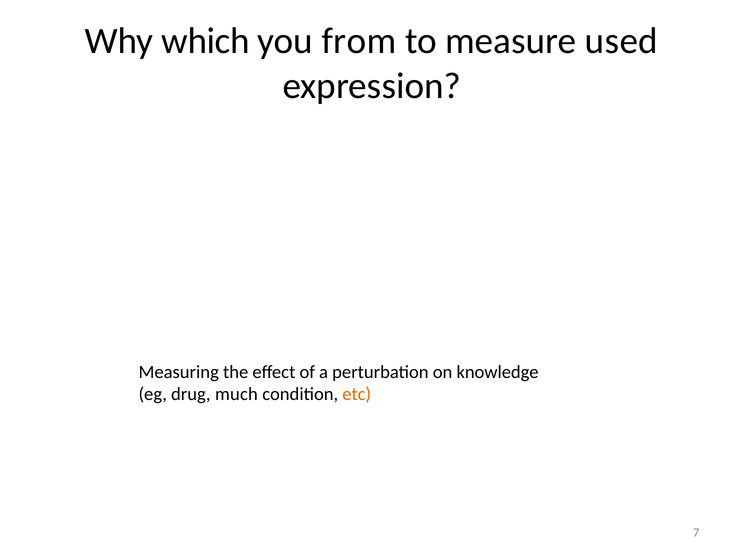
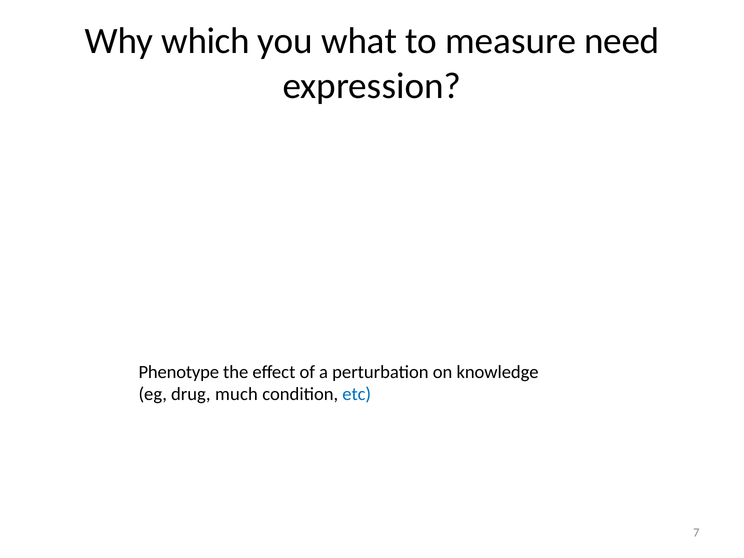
from: from -> what (359, 41)
used: used -> need (622, 41)
Measuring: Measuring -> Phenotype (179, 372)
etc colour: orange -> blue (357, 394)
